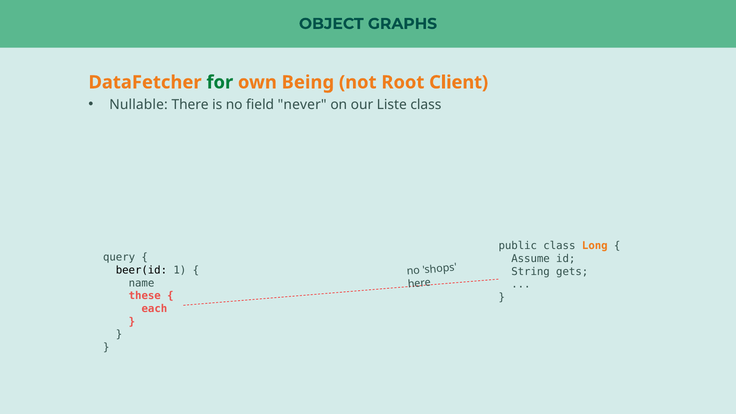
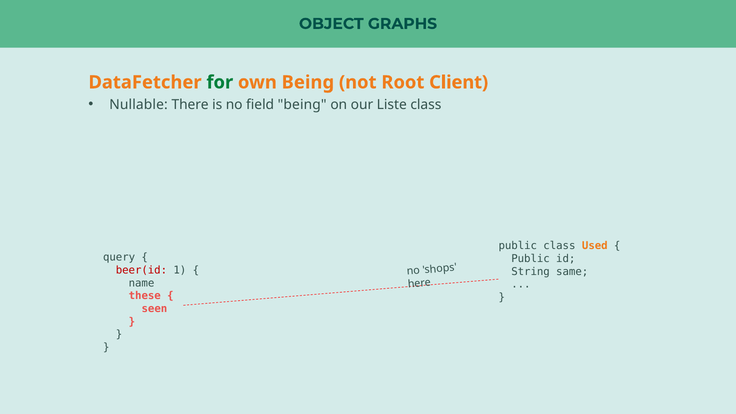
field never: never -> being (302, 105)
Long: Long -> Used (595, 246)
Assume: Assume -> Public (531, 259)
beer(id colour: black -> red (141, 270)
gets: gets -> same (572, 272)
each: each -> seen (154, 309)
